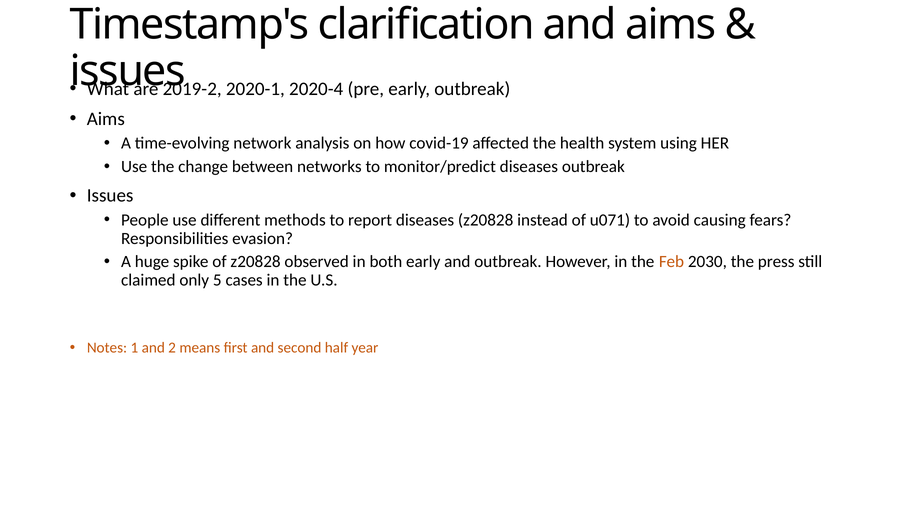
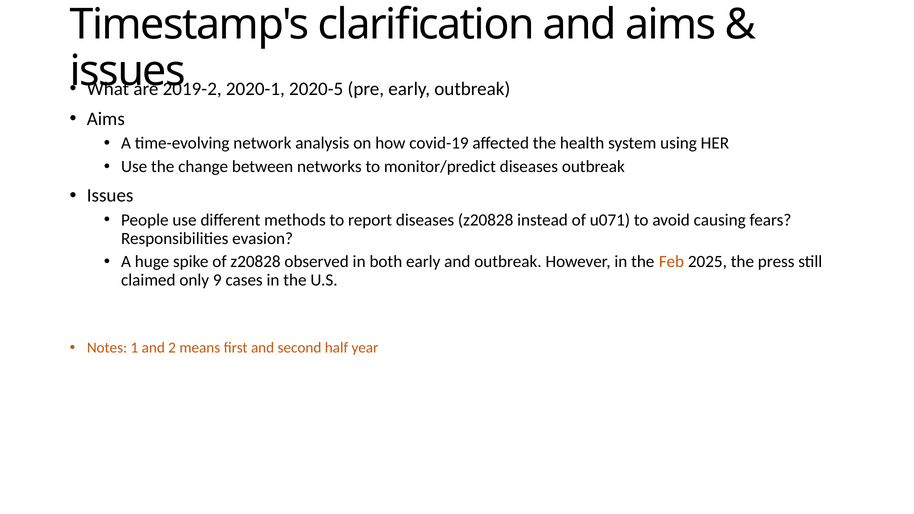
2020-4: 2020-4 -> 2020-5 (316, 89)
2030: 2030 -> 2025 (707, 262)
5: 5 -> 9 (217, 280)
